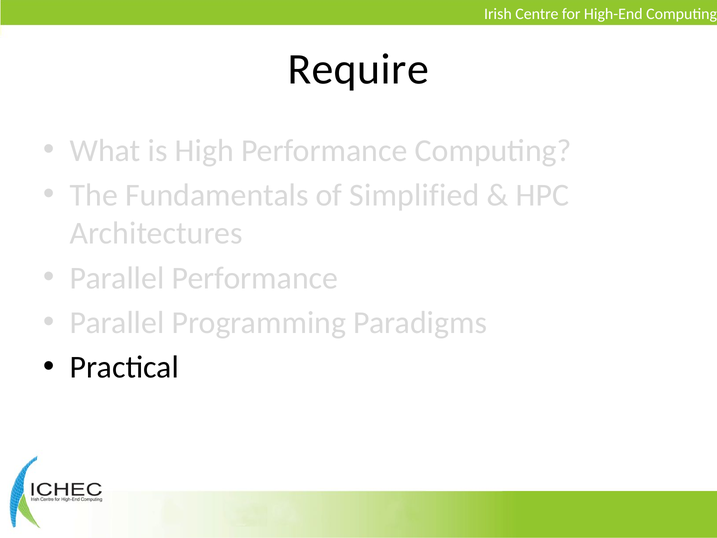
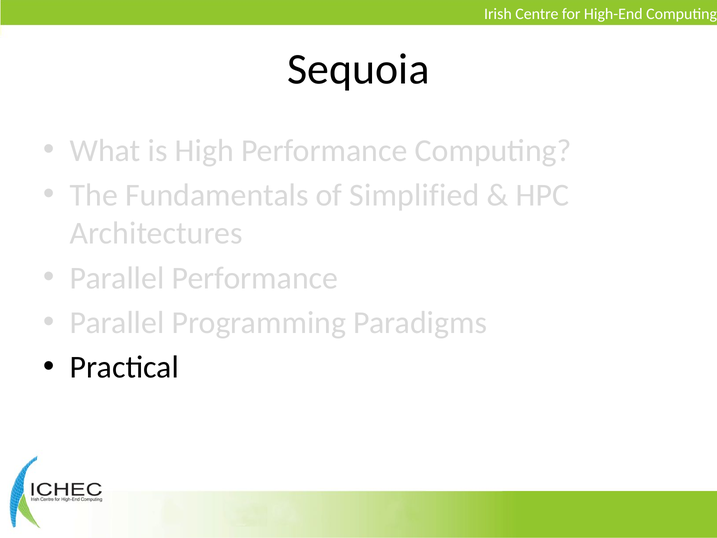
Require: Require -> Sequoia (358, 69)
